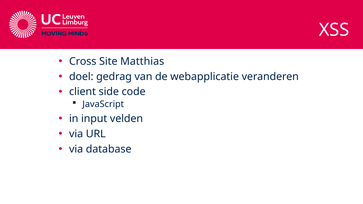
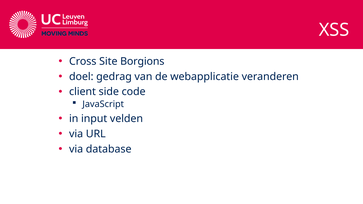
Matthias: Matthias -> Borgions (142, 61)
